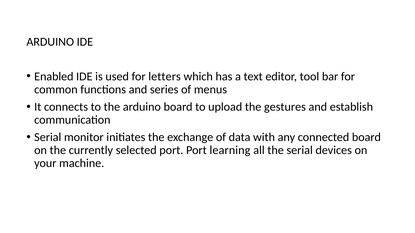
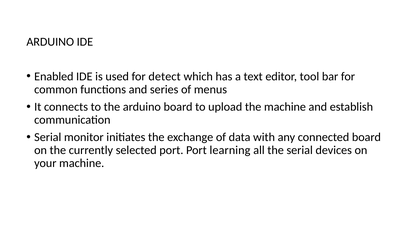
letters: letters -> detect (165, 77)
the gestures: gestures -> machine (285, 107)
